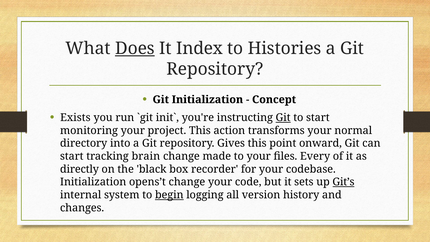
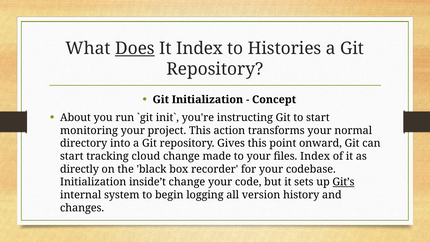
Exists: Exists -> About (75, 118)
Git underline: present -> none (283, 118)
brain: brain -> cloud (146, 156)
files Every: Every -> Index (315, 156)
opens’t: opens’t -> inside’t (147, 182)
begin underline: present -> none (169, 195)
